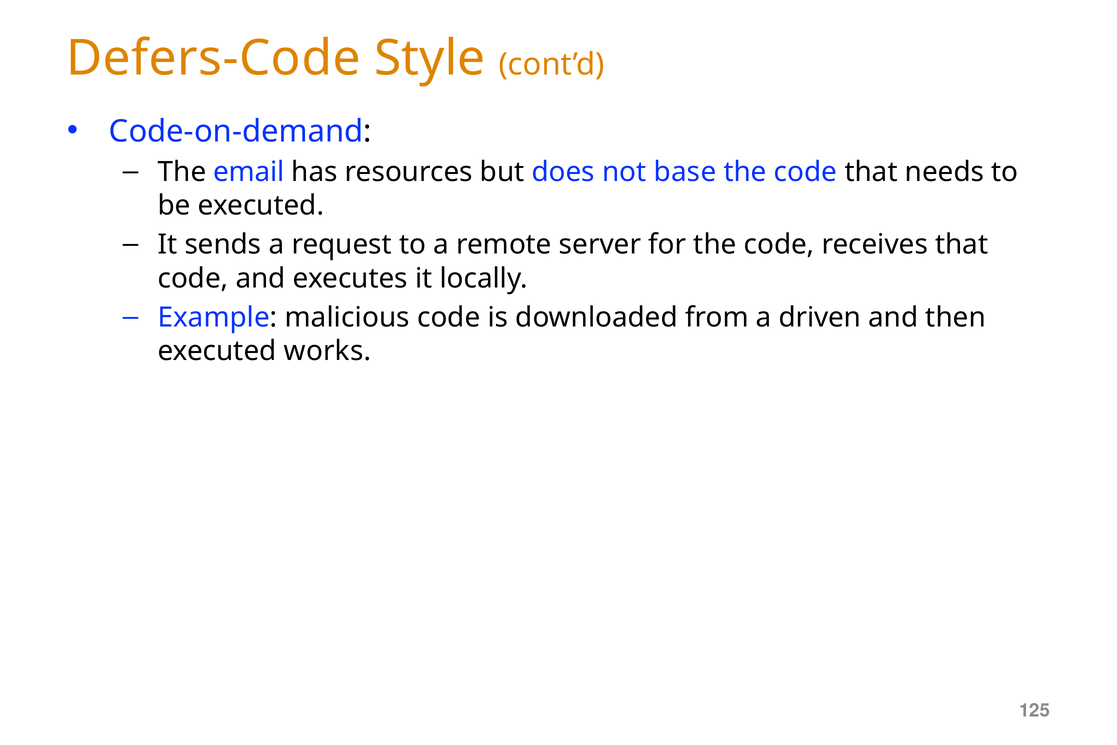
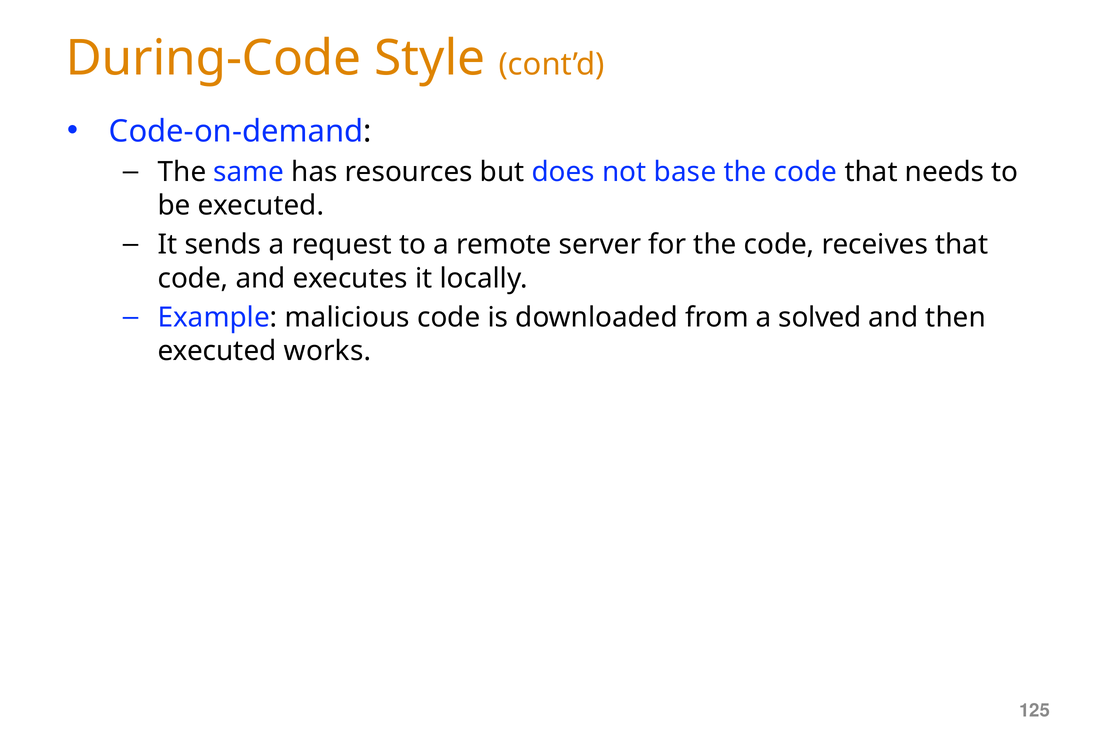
Defers-Code: Defers-Code -> During-Code (214, 58)
email: email -> same (249, 172)
driven: driven -> solved (820, 317)
